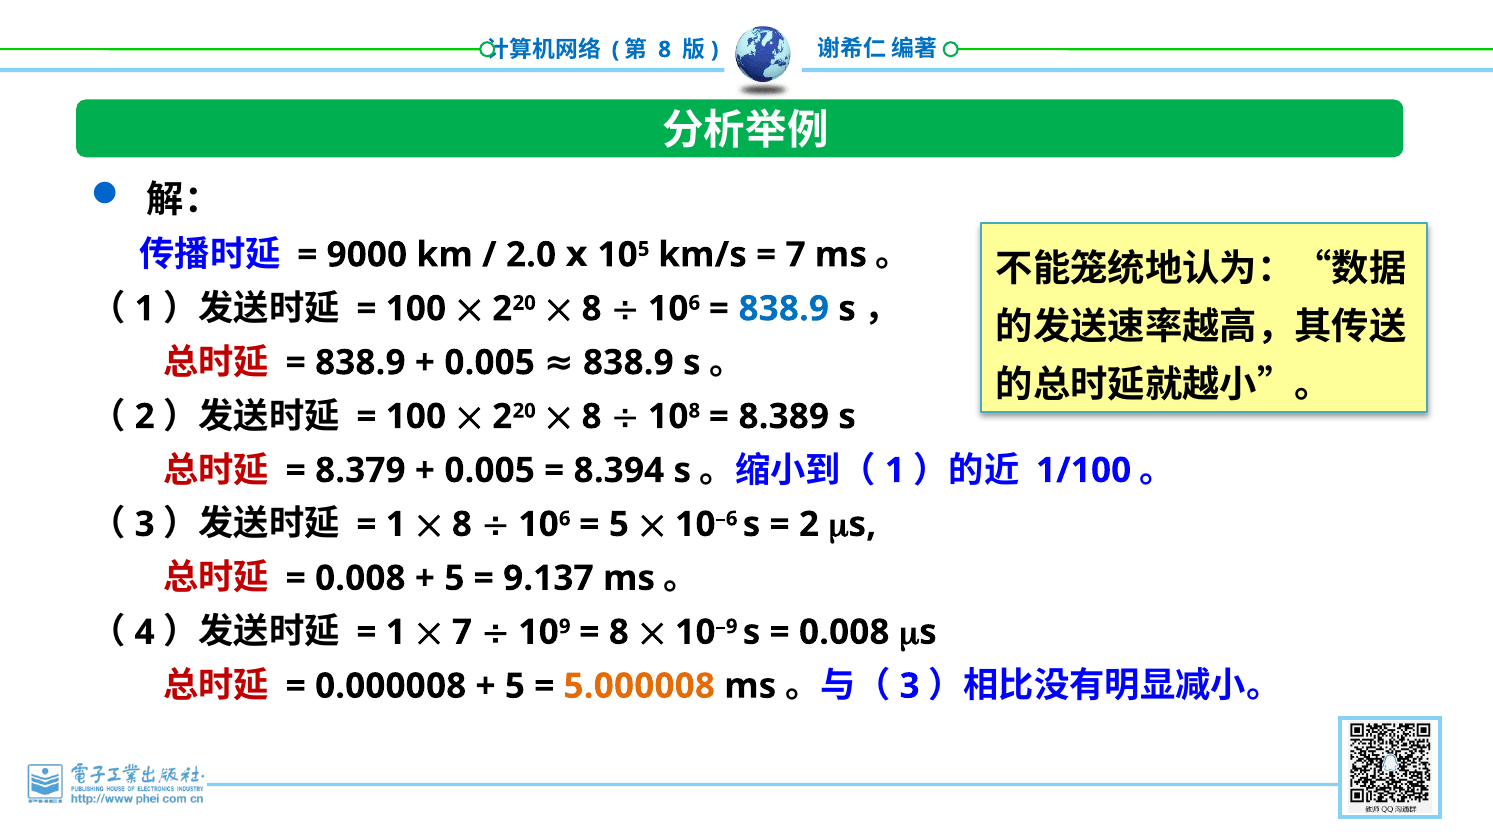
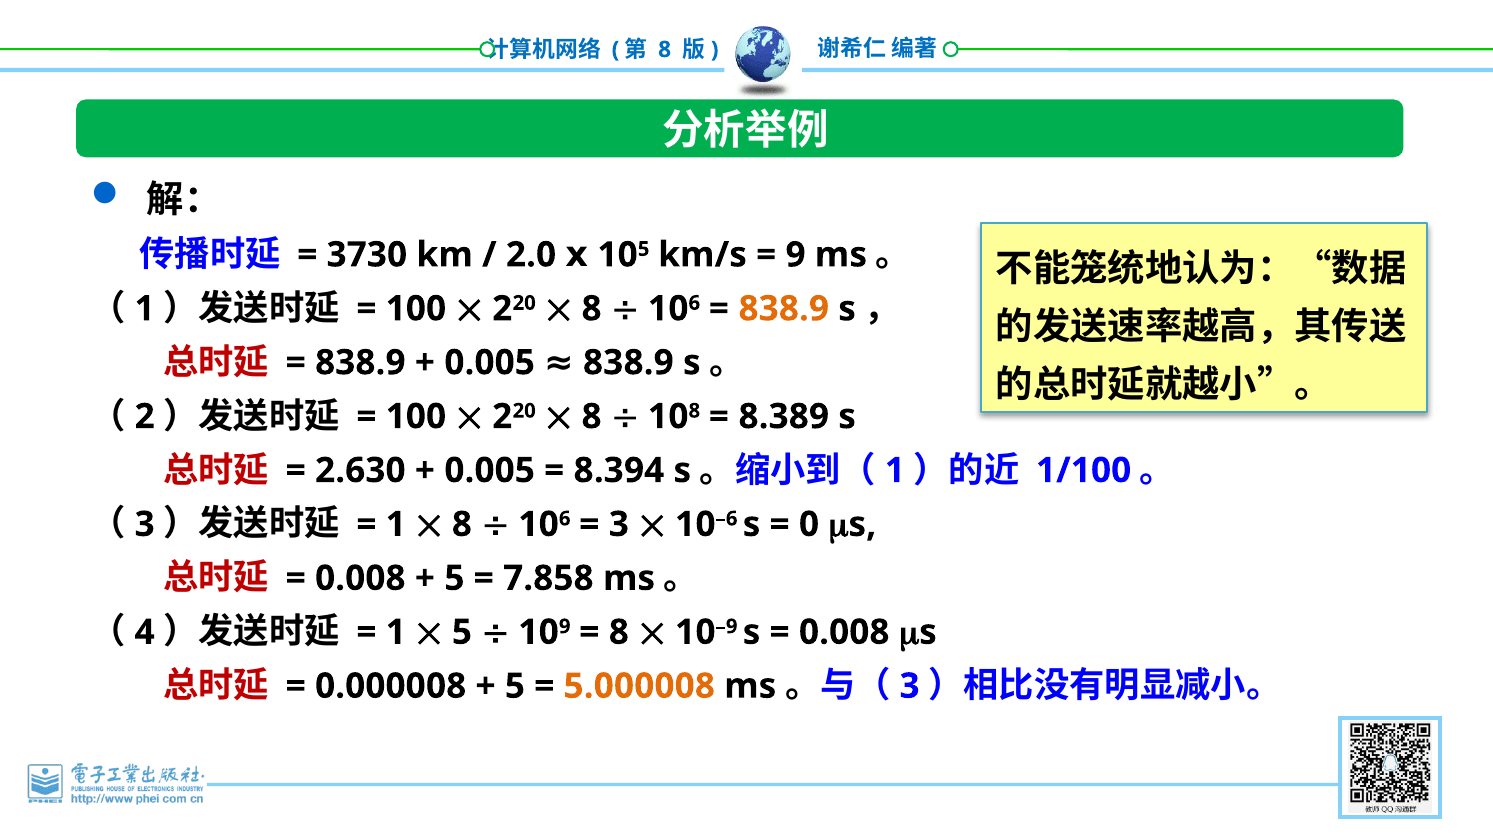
7: 7 -> 9 (796, 255)
9000: 9000 -> 3730 (367, 255)
838.9 colour: blue -> orange (784, 309)
8.379: 8.379 -> 2.630 (360, 470)
5: 5 -> 3 (619, 524)
2: 2 -> 0 (809, 524)
9.137: 9.137 -> 7.858 (548, 578)
7: 7 -> 5 (462, 632)
